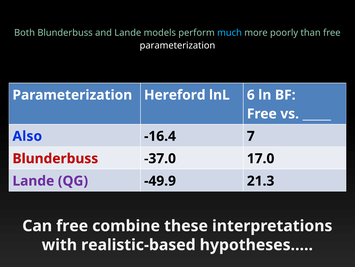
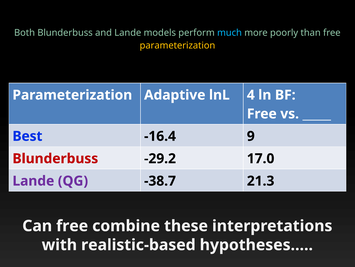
parameterization colour: white -> yellow (177, 45)
Hereford: Hereford -> Adaptive (175, 95)
6: 6 -> 4 (251, 95)
Also: Also -> Best (27, 136)
7: 7 -> 9 (251, 136)
-37.0: -37.0 -> -29.2 (160, 158)
-49.9: -49.9 -> -38.7 (160, 181)
